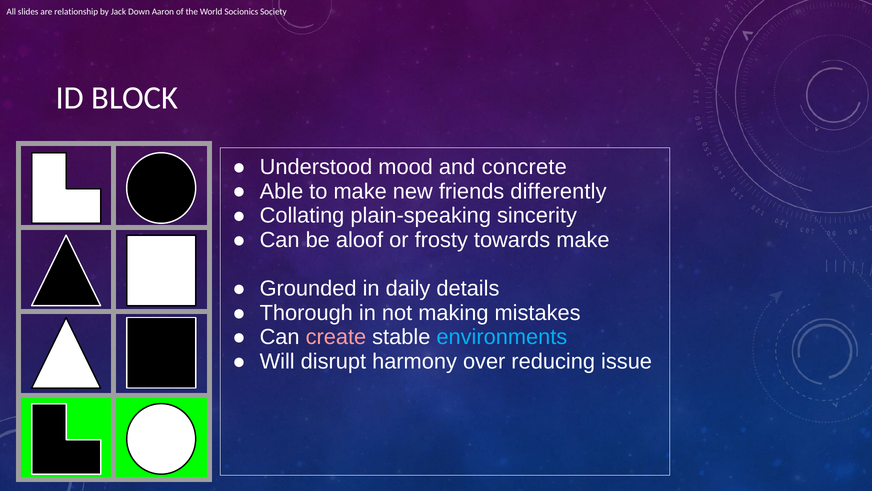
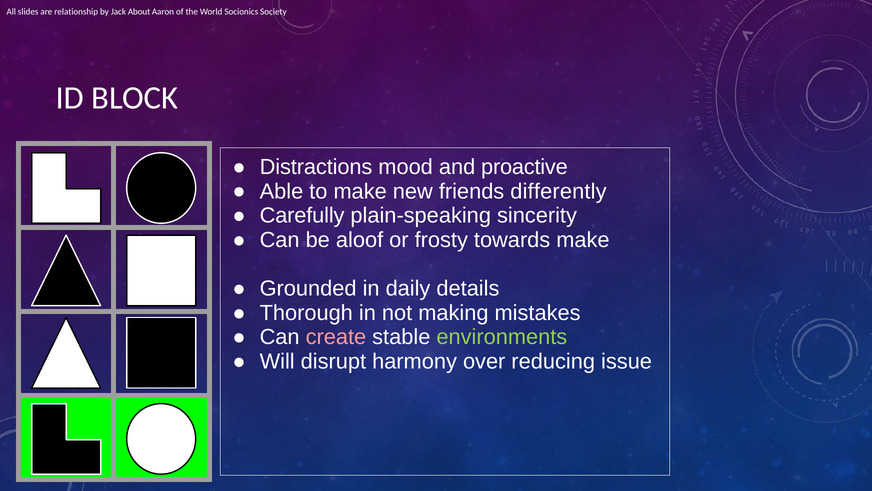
Down: Down -> About (139, 12)
Understood: Understood -> Distractions (316, 167)
concrete: concrete -> proactive (524, 167)
Collating: Collating -> Carefully (302, 215)
environments colour: light blue -> light green (502, 337)
